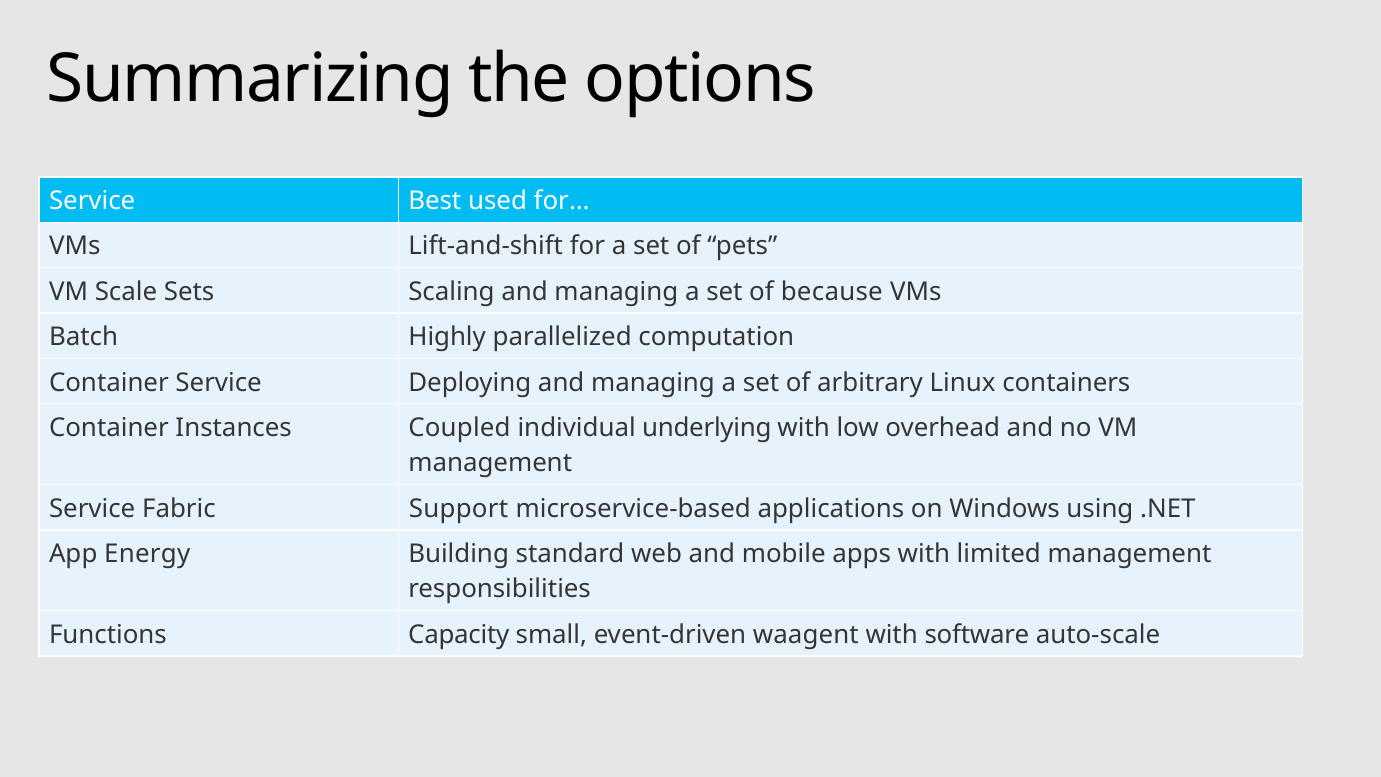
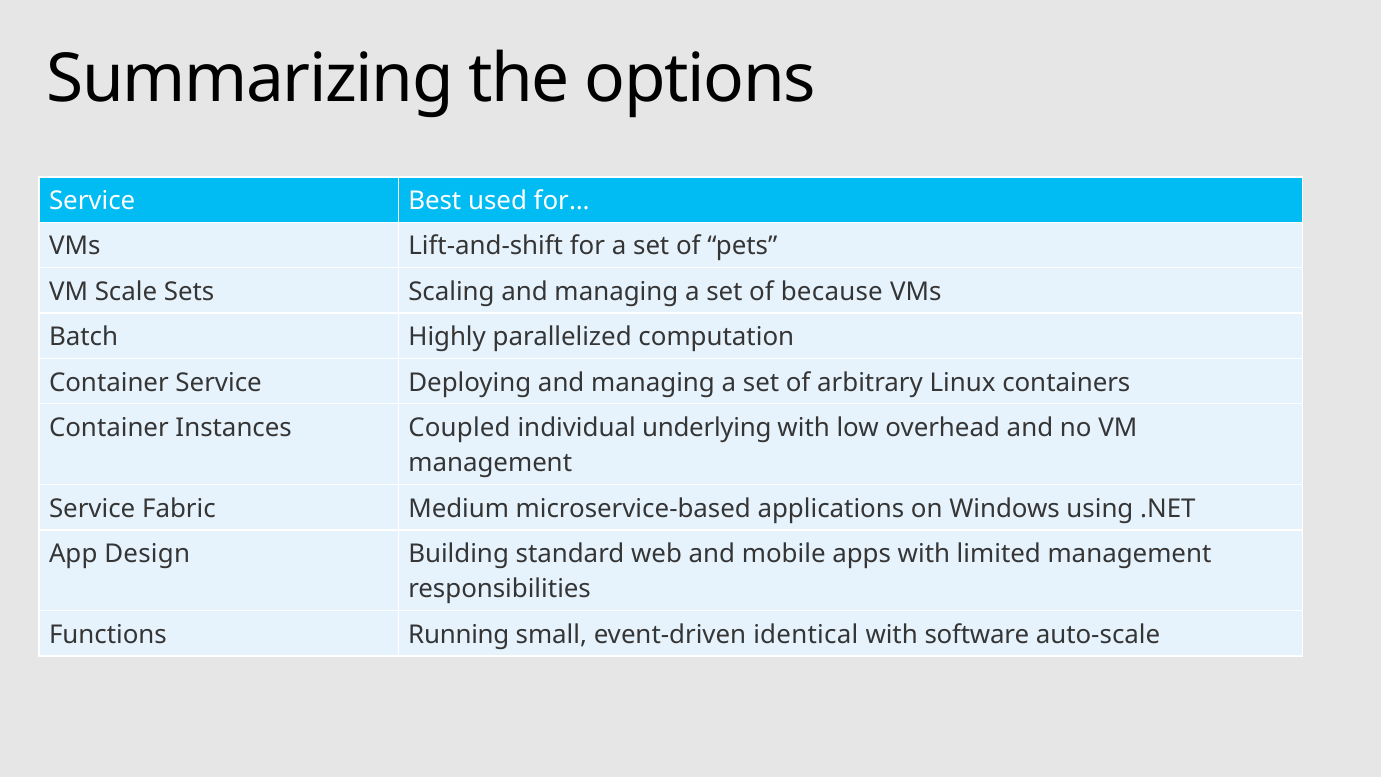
Support: Support -> Medium (459, 509)
Energy: Energy -> Design (147, 554)
Capacity: Capacity -> Running (459, 635)
waagent: waagent -> identical (806, 635)
